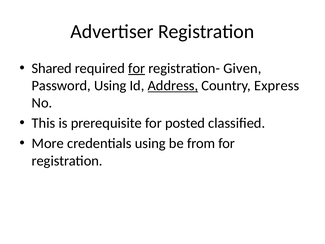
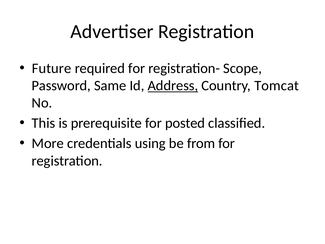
Shared: Shared -> Future (52, 68)
for underline: present -> none (137, 68)
Given: Given -> Scope (243, 68)
Password Using: Using -> Same (110, 86)
Express: Express -> Tomcat (277, 86)
